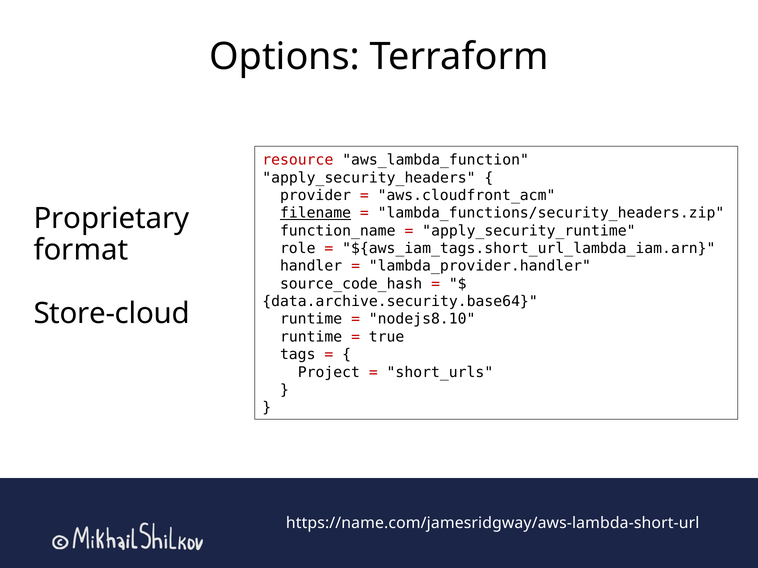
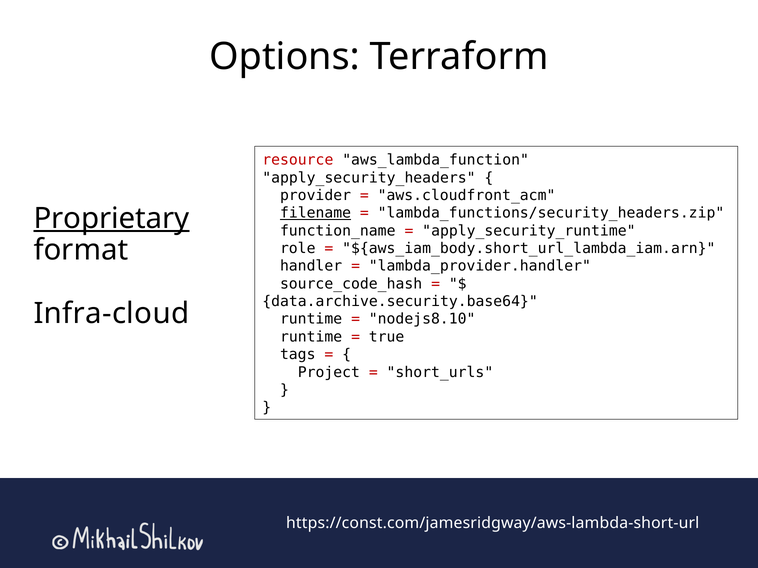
Proprietary underline: none -> present (112, 219)
${aws_iam_tags.short_url_lambda_iam.arn: ${aws_iam_tags.short_url_lambda_iam.arn -> ${aws_iam_body.short_url_lambda_iam.arn (529, 249)
Store-cloud: Store-cloud -> Infra-cloud (111, 314)
https://name.com/jamesridgway/aws-lambda-short-url: https://name.com/jamesridgway/aws-lambda-short-url -> https://const.com/jamesridgway/aws-lambda-short-url (493, 523)
